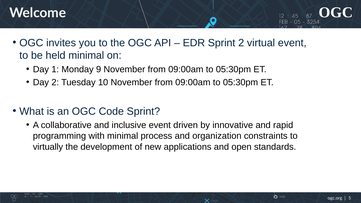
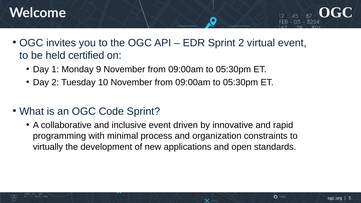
held minimal: minimal -> certified (86, 55)
